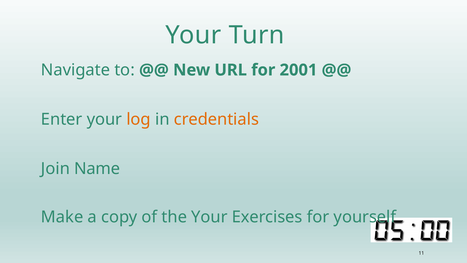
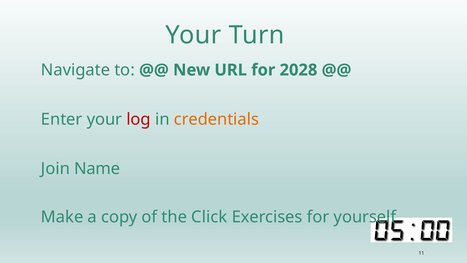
2001: 2001 -> 2028 (298, 70)
log colour: orange -> red (139, 119)
the Your: Your -> Click (209, 217)
